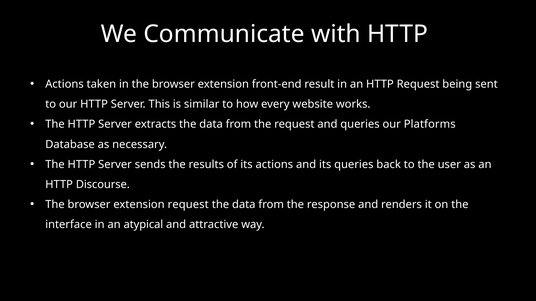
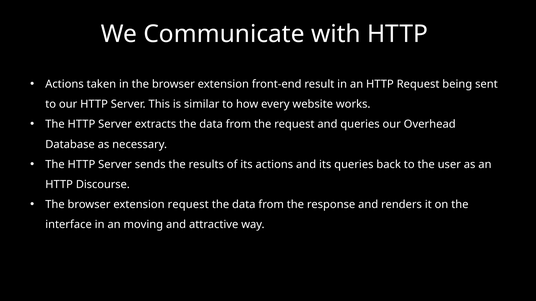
Platforms: Platforms -> Overhead (430, 124)
atypical: atypical -> moving (143, 225)
